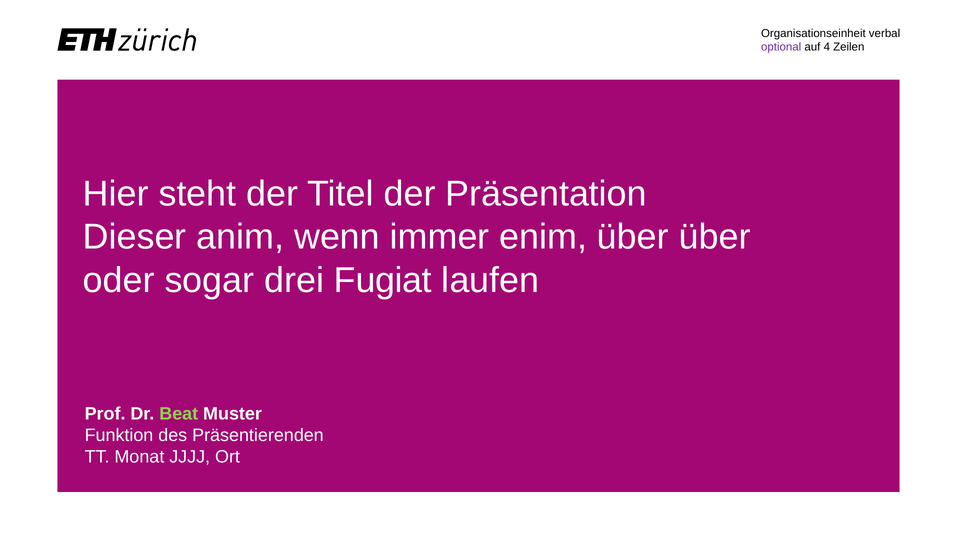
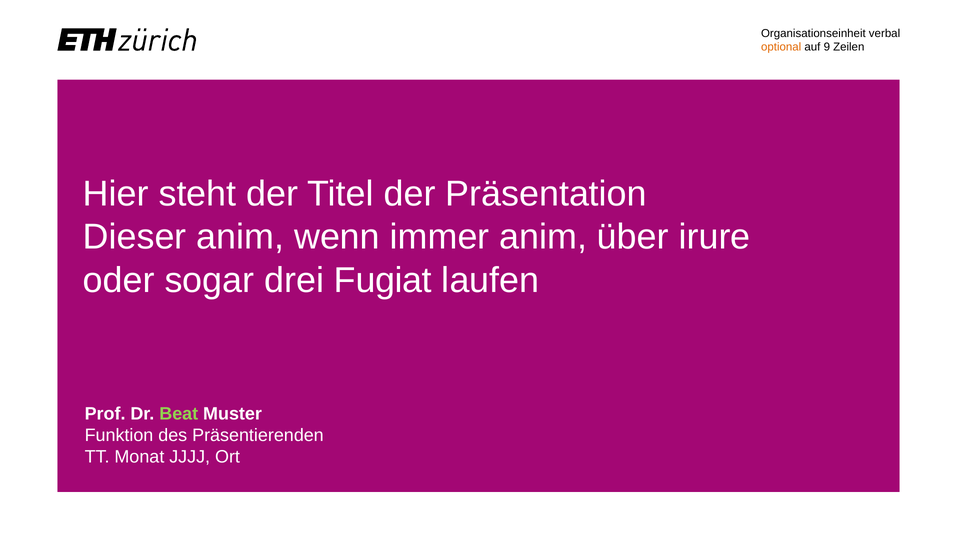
optional colour: purple -> orange (781, 47)
4: 4 -> 9 (827, 47)
immer enim: enim -> anim (543, 237)
über über: über -> irure (715, 237)
